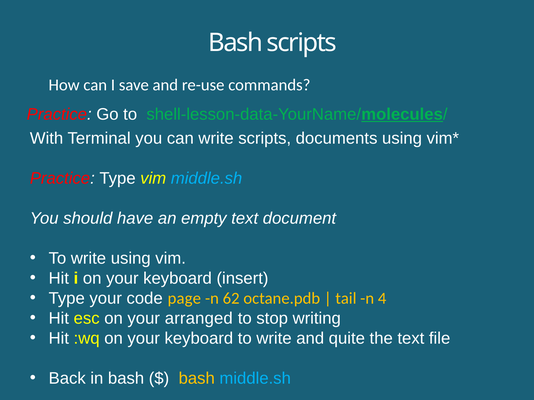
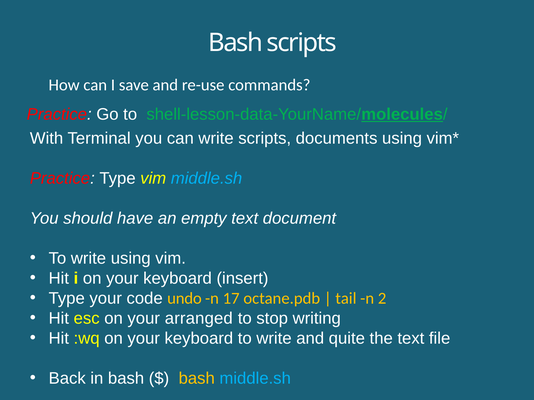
page: page -> undo (184, 299)
62: 62 -> 17 (231, 299)
4: 4 -> 2 (382, 299)
